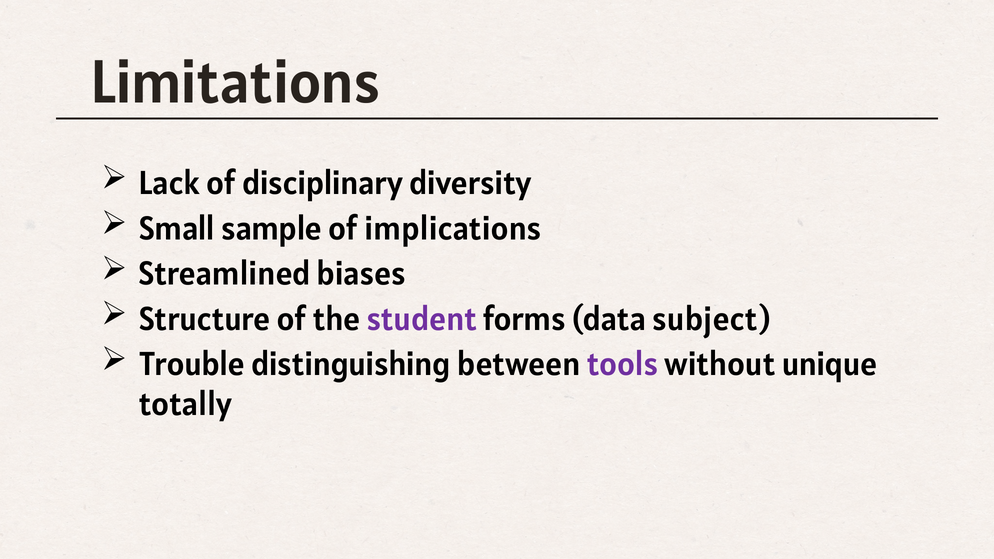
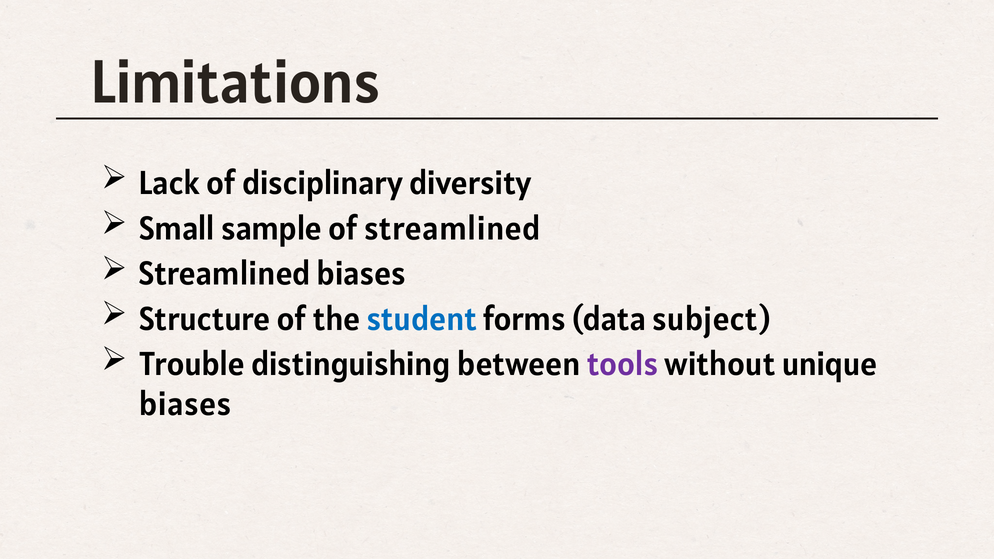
of implications: implications -> streamlined (453, 229)
student colour: purple -> blue (422, 319)
totally: totally -> biases (185, 404)
